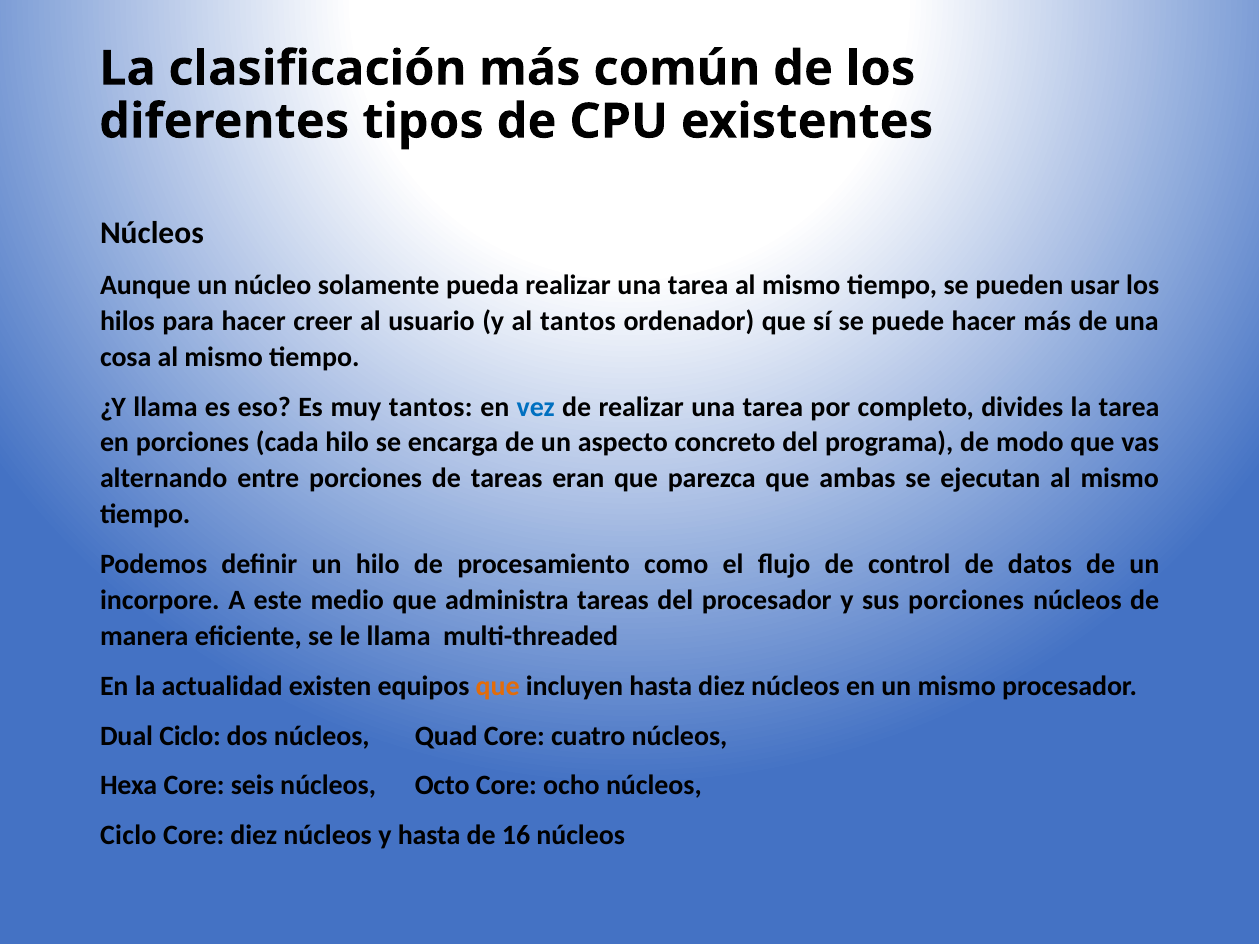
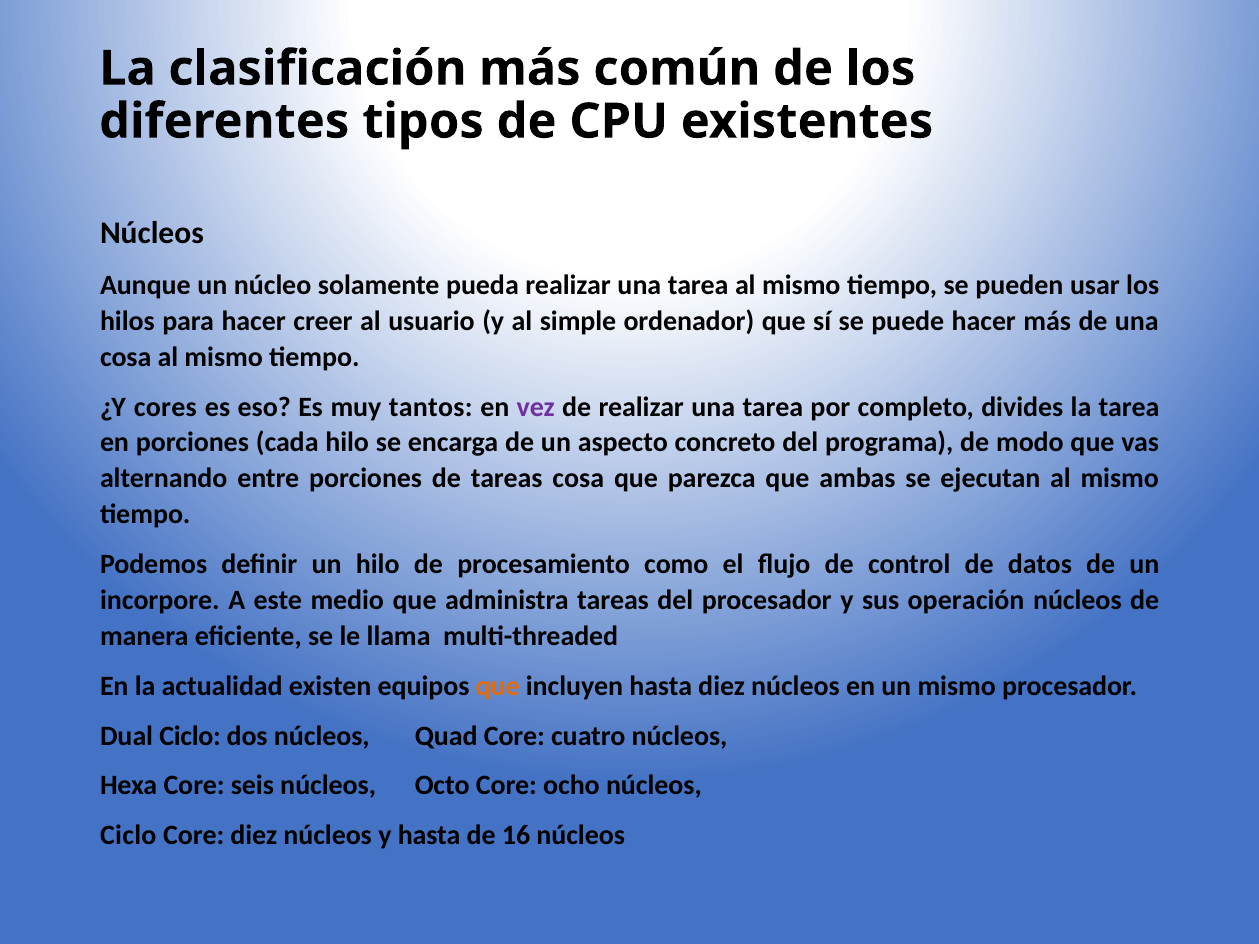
al tantos: tantos -> simple (578, 321)
¿Y llama: llama -> cores (165, 407)
vez colour: blue -> purple (536, 407)
tareas eran: eran -> cosa (578, 479)
sus porciones: porciones -> operación (966, 600)
